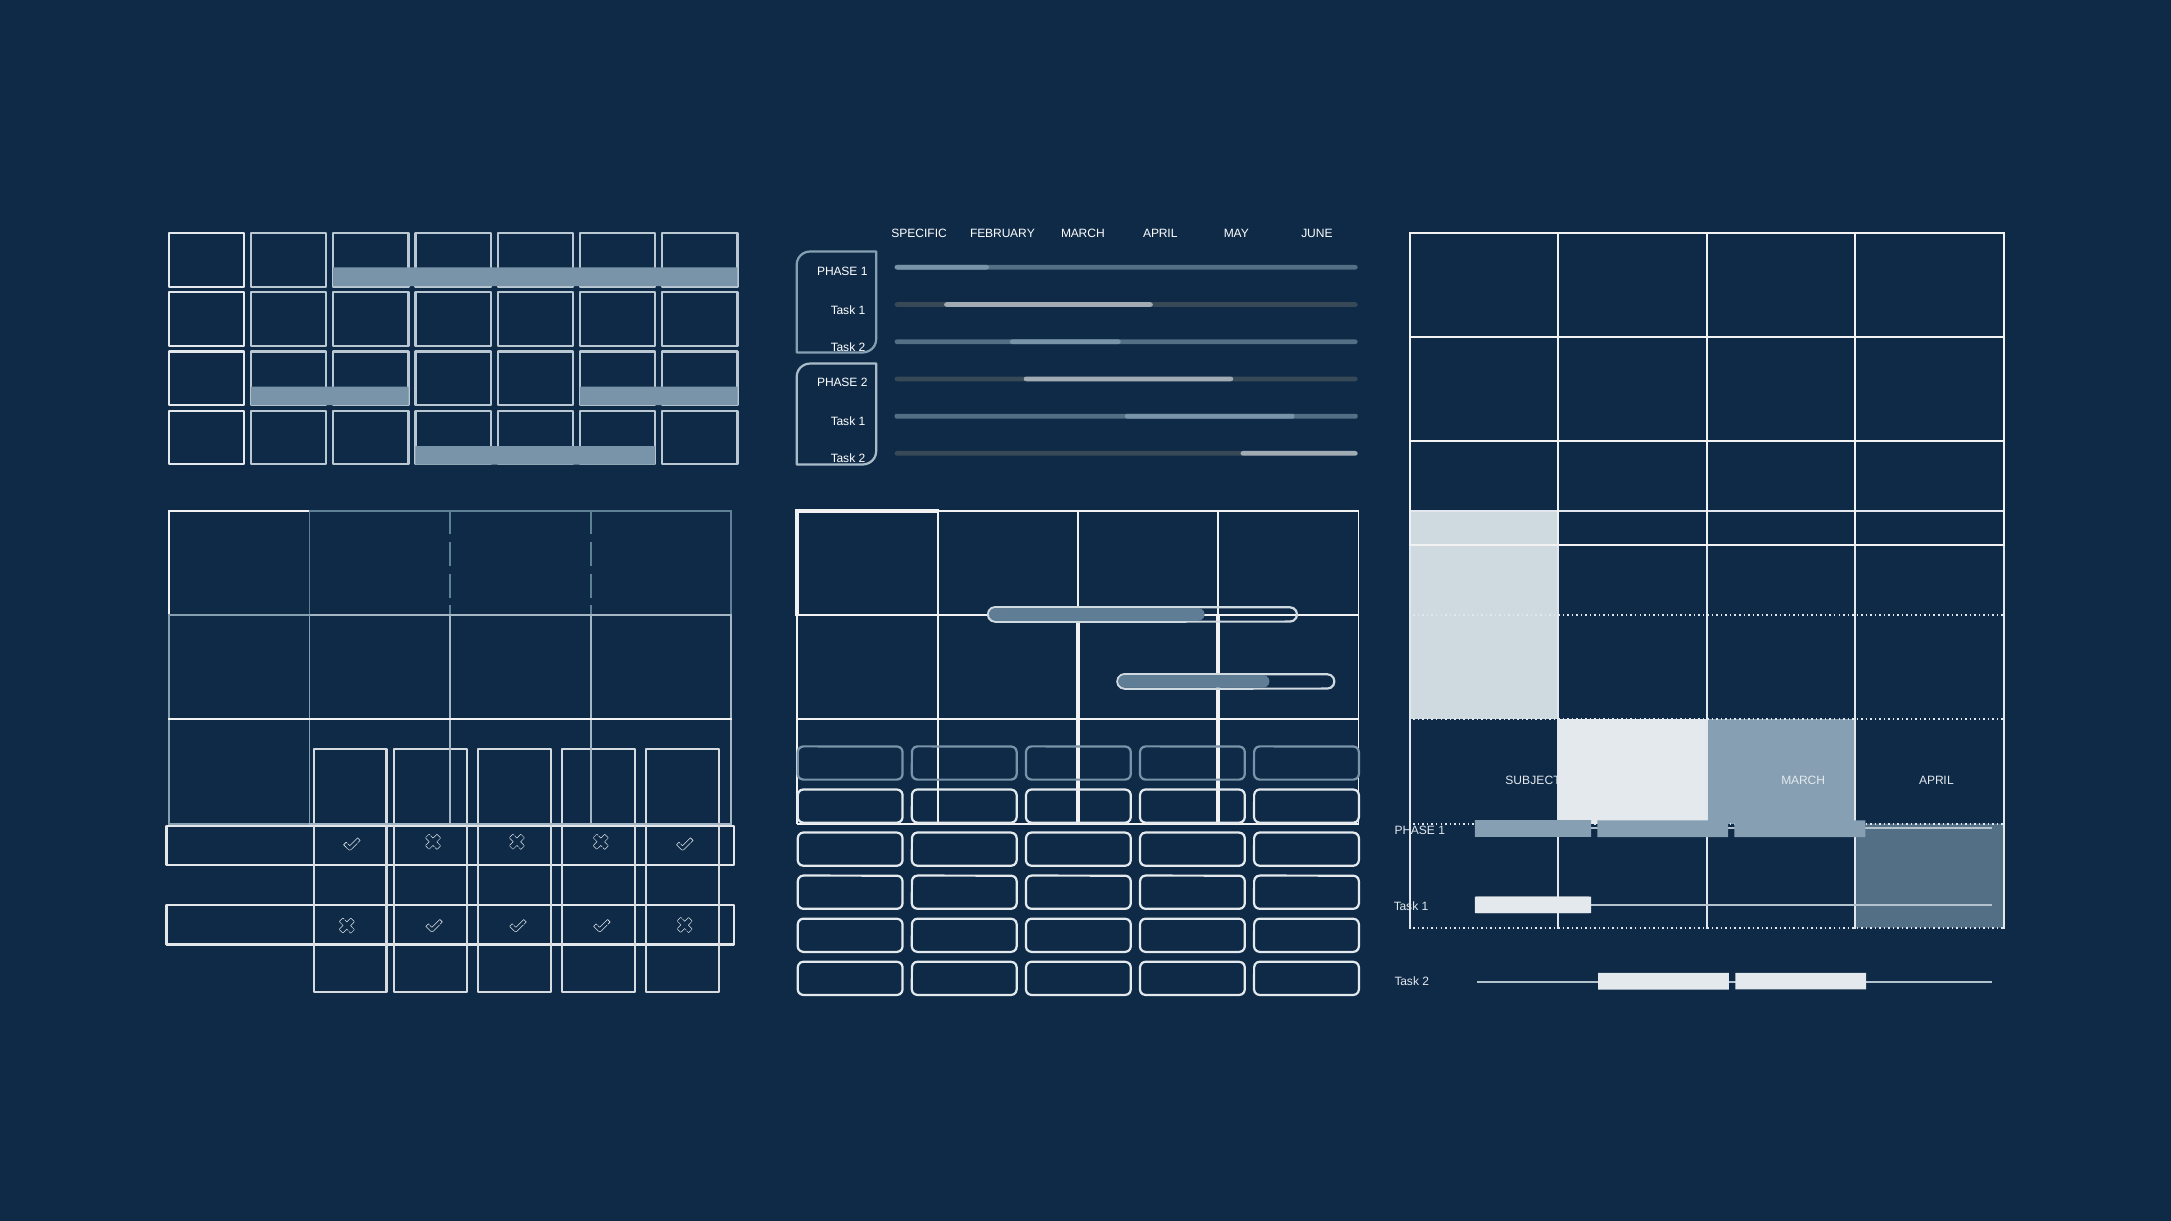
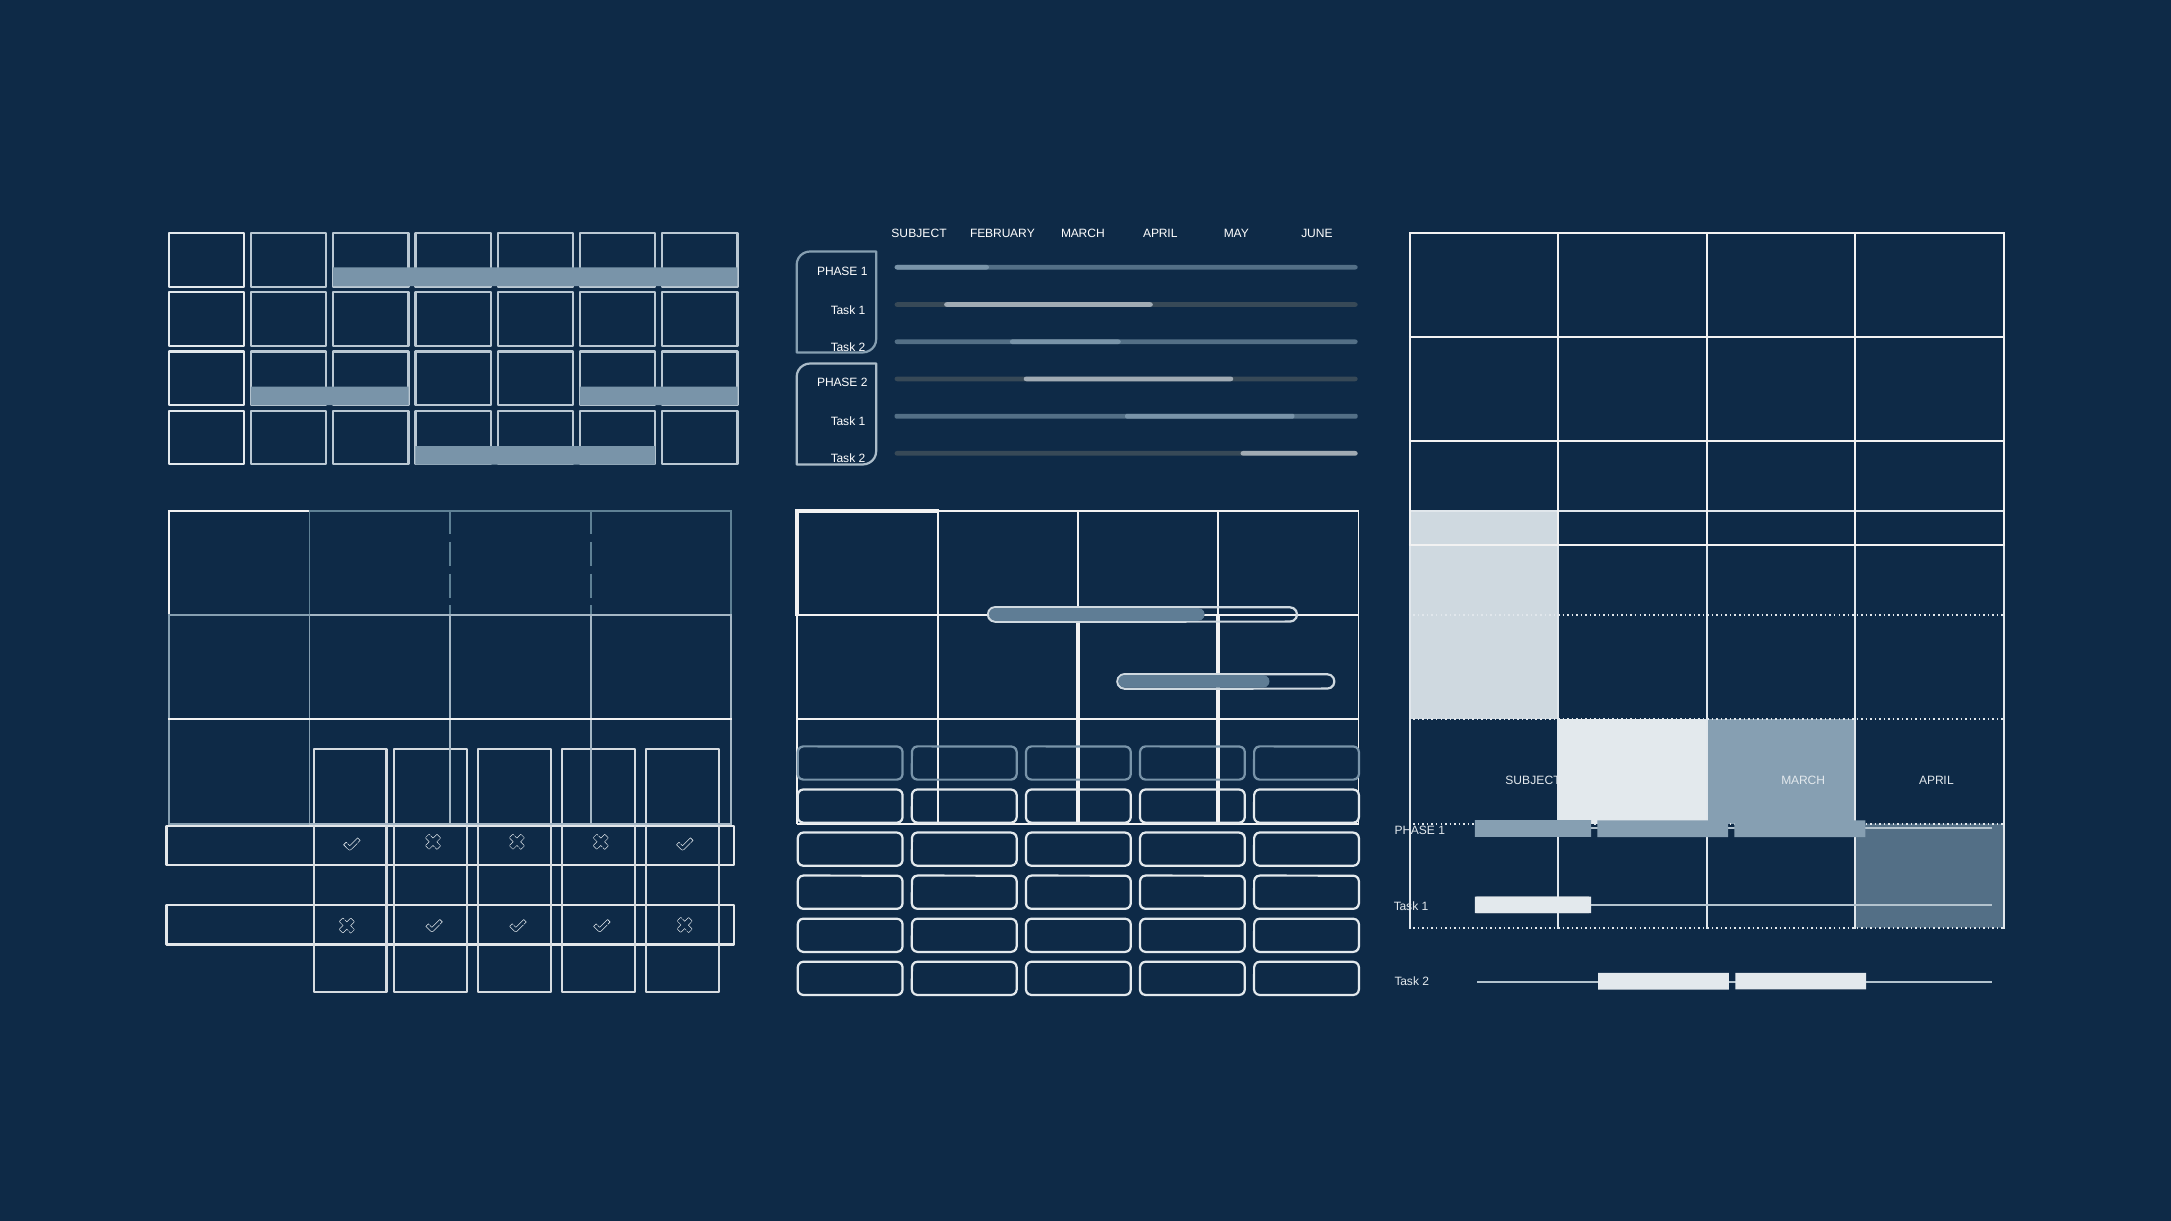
SPECIFIC: SPECIFIC -> SUBJECT (919, 234)
